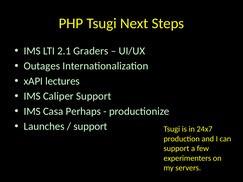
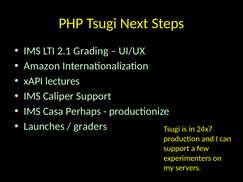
Graders: Graders -> Grading (91, 51)
Outages: Outages -> Amazon (42, 66)
support: support -> graders (90, 127)
